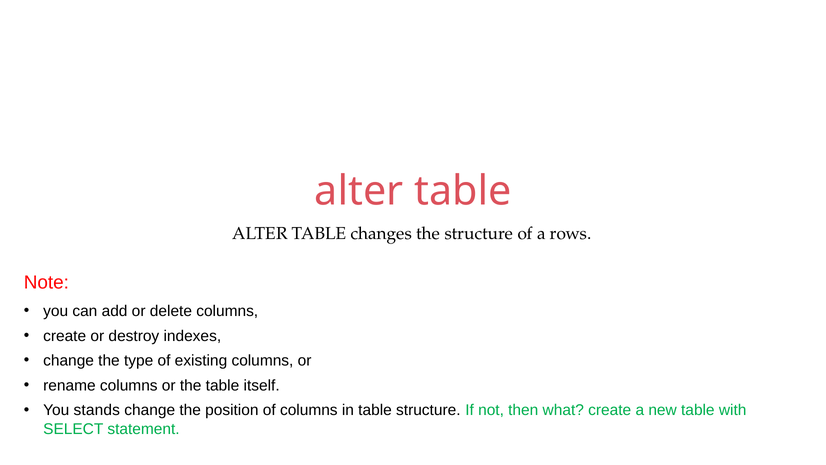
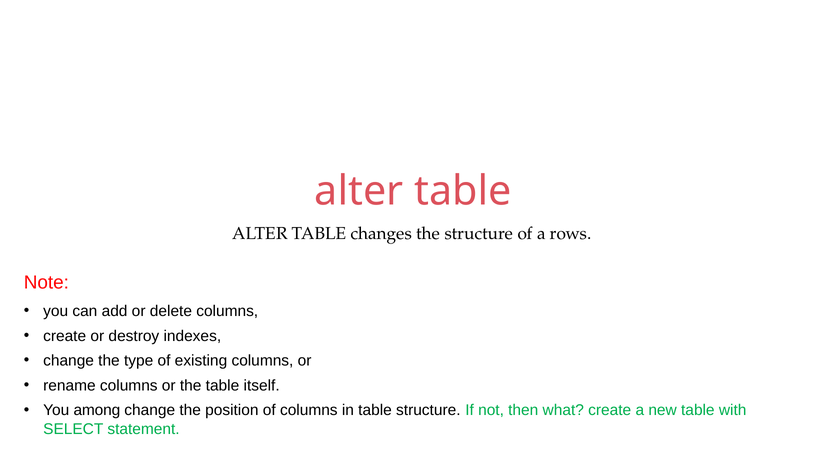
stands: stands -> among (97, 410)
